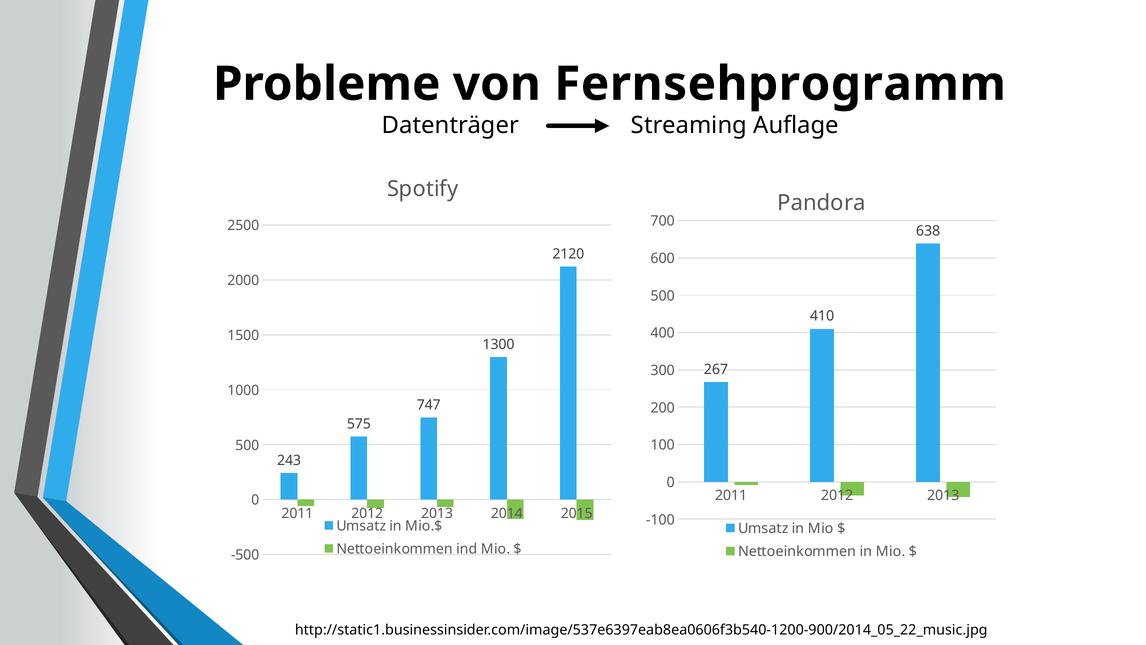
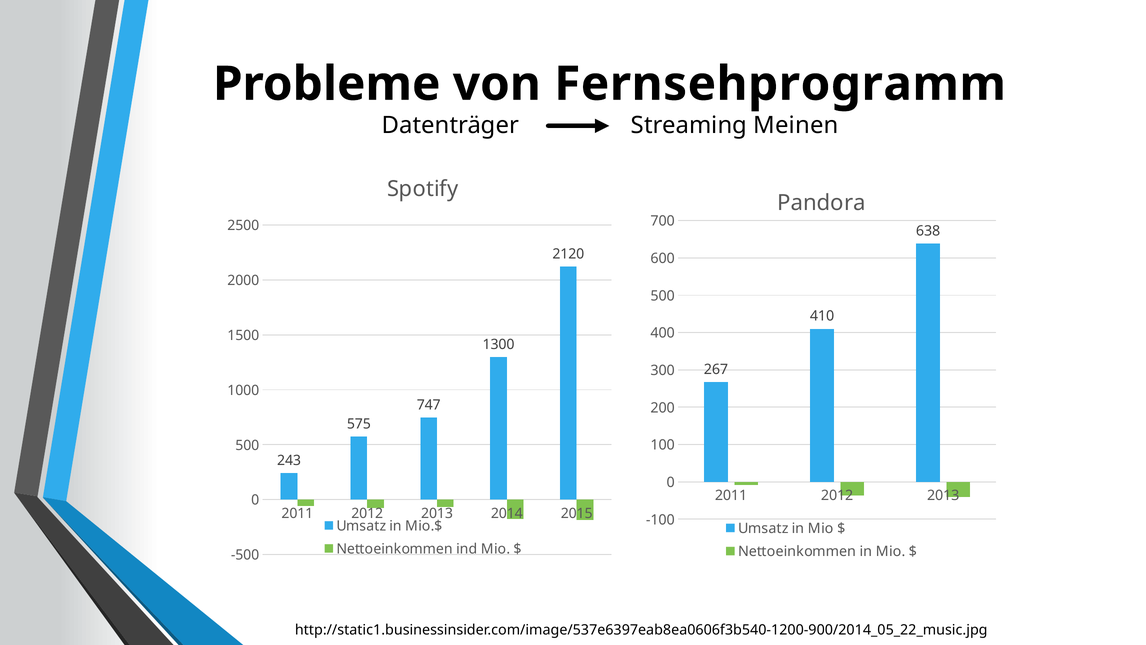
Auflage: Auflage -> Meinen (796, 125)
